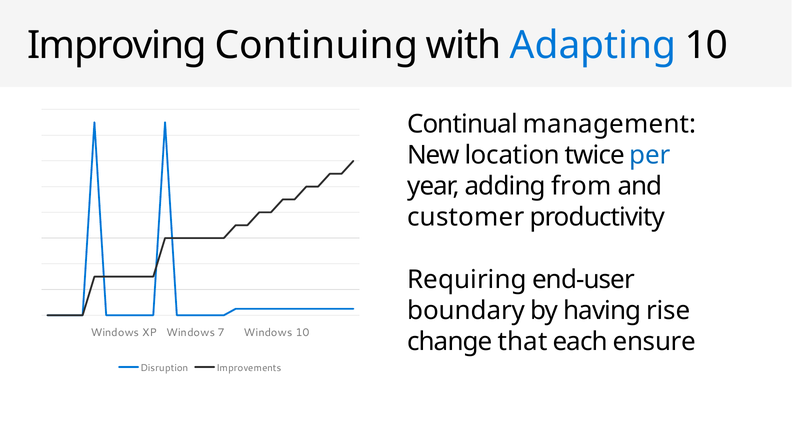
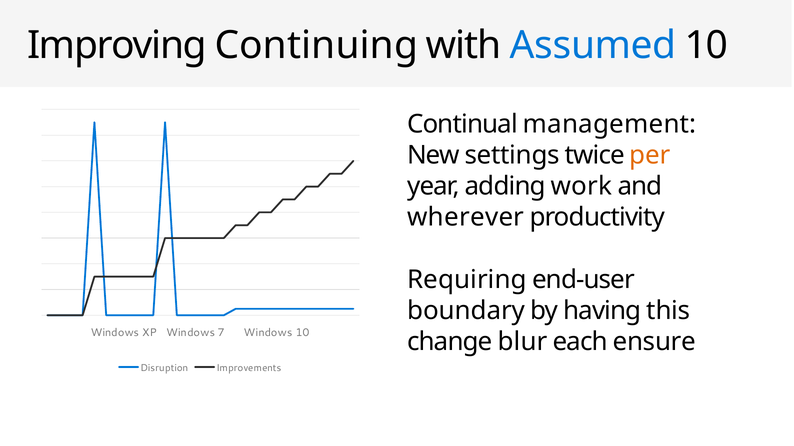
Adapting: Adapting -> Assumed (593, 46)
location: location -> settings (512, 156)
per colour: blue -> orange (650, 156)
from: from -> work (582, 187)
customer: customer -> wherever (466, 218)
rise: rise -> this (668, 311)
that: that -> blur (523, 342)
